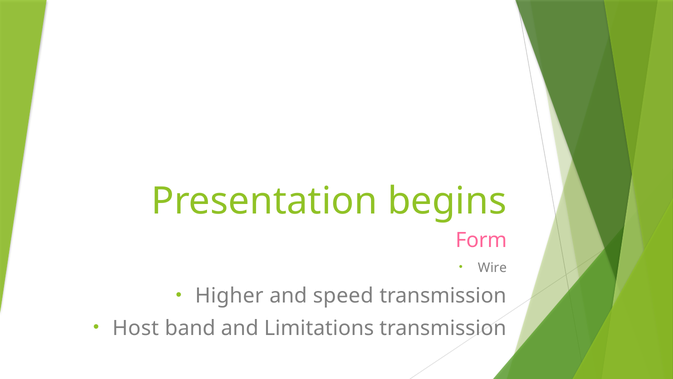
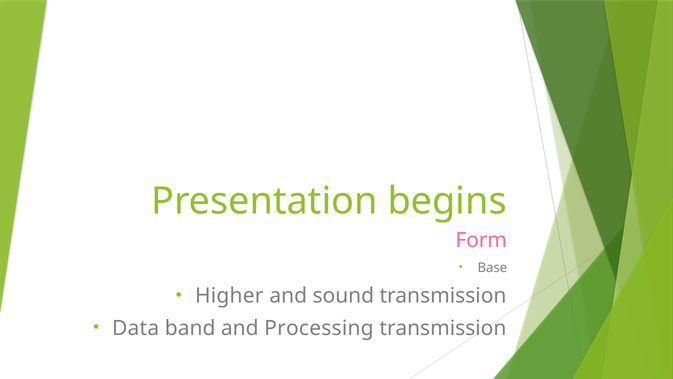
Wire: Wire -> Base (492, 267)
speed: speed -> sound (343, 295)
Host: Host -> Data (136, 328)
Limitations: Limitations -> Processing (319, 328)
